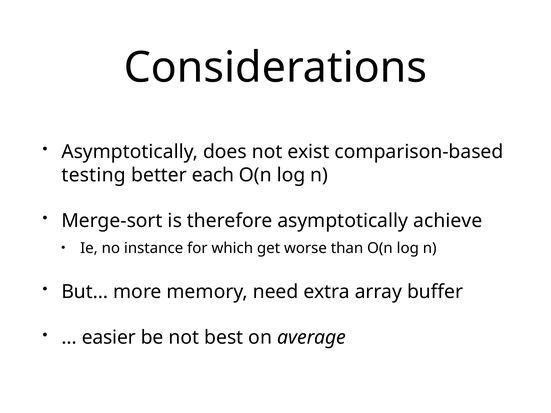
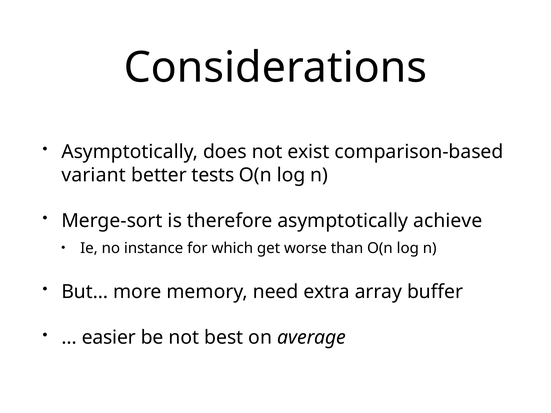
testing: testing -> variant (94, 175)
each: each -> tests (213, 175)
